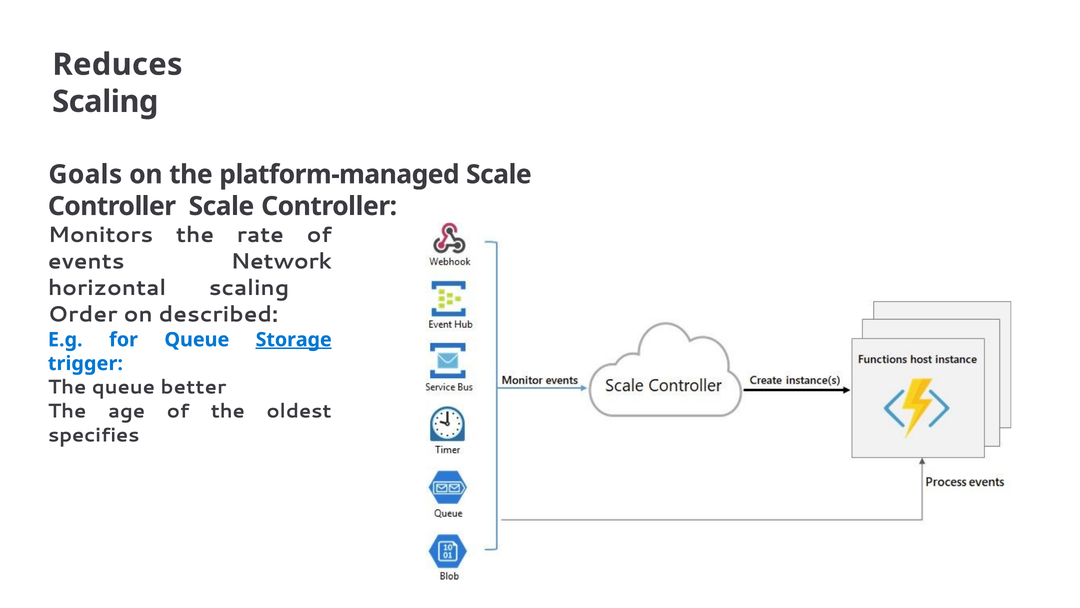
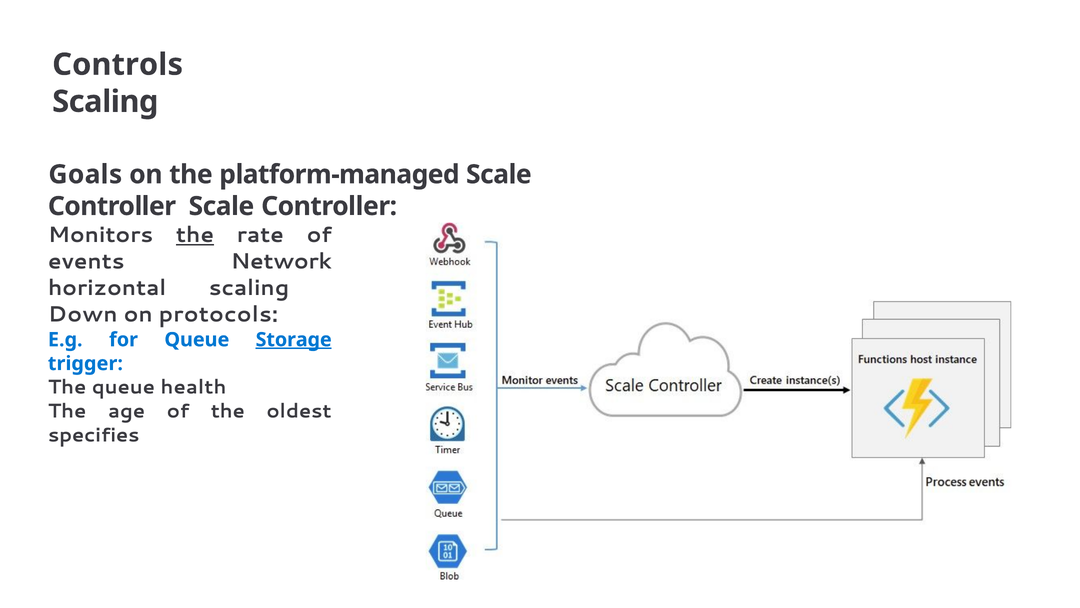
Reduces: Reduces -> Controls (118, 65)
the underline: none -> present (195, 235)
Order: Order -> Down (83, 315)
described: described -> protocols (218, 315)
better: better -> health (193, 387)
